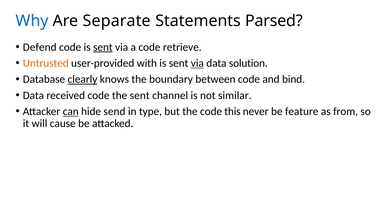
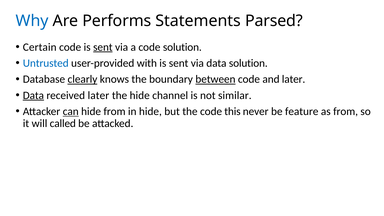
Separate: Separate -> Performs (117, 21)
Defend: Defend -> Certain (40, 47)
code retrieve: retrieve -> solution (182, 47)
Untrusted colour: orange -> blue (46, 63)
via underline: present -> none (197, 63)
between underline: none -> present (215, 79)
and bind: bind -> later (294, 79)
Data underline: none -> present (33, 95)
received code: code -> later (98, 95)
the sent: sent -> hide (140, 95)
hide send: send -> from (115, 111)
in type: type -> hide (150, 111)
cause: cause -> called (63, 123)
